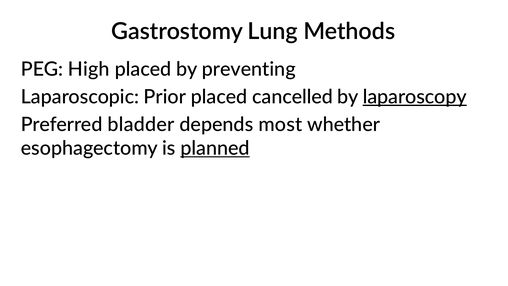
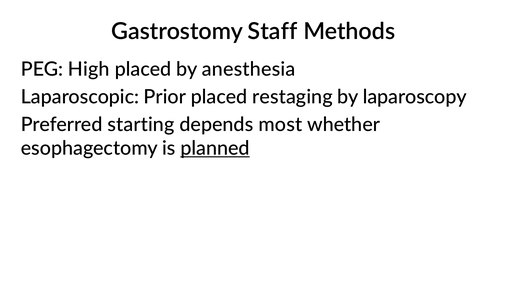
Lung: Lung -> Staff (272, 31)
preventing: preventing -> anesthesia (249, 69)
cancelled: cancelled -> restaging (292, 97)
laparoscopy underline: present -> none (415, 97)
bladder: bladder -> starting (141, 124)
